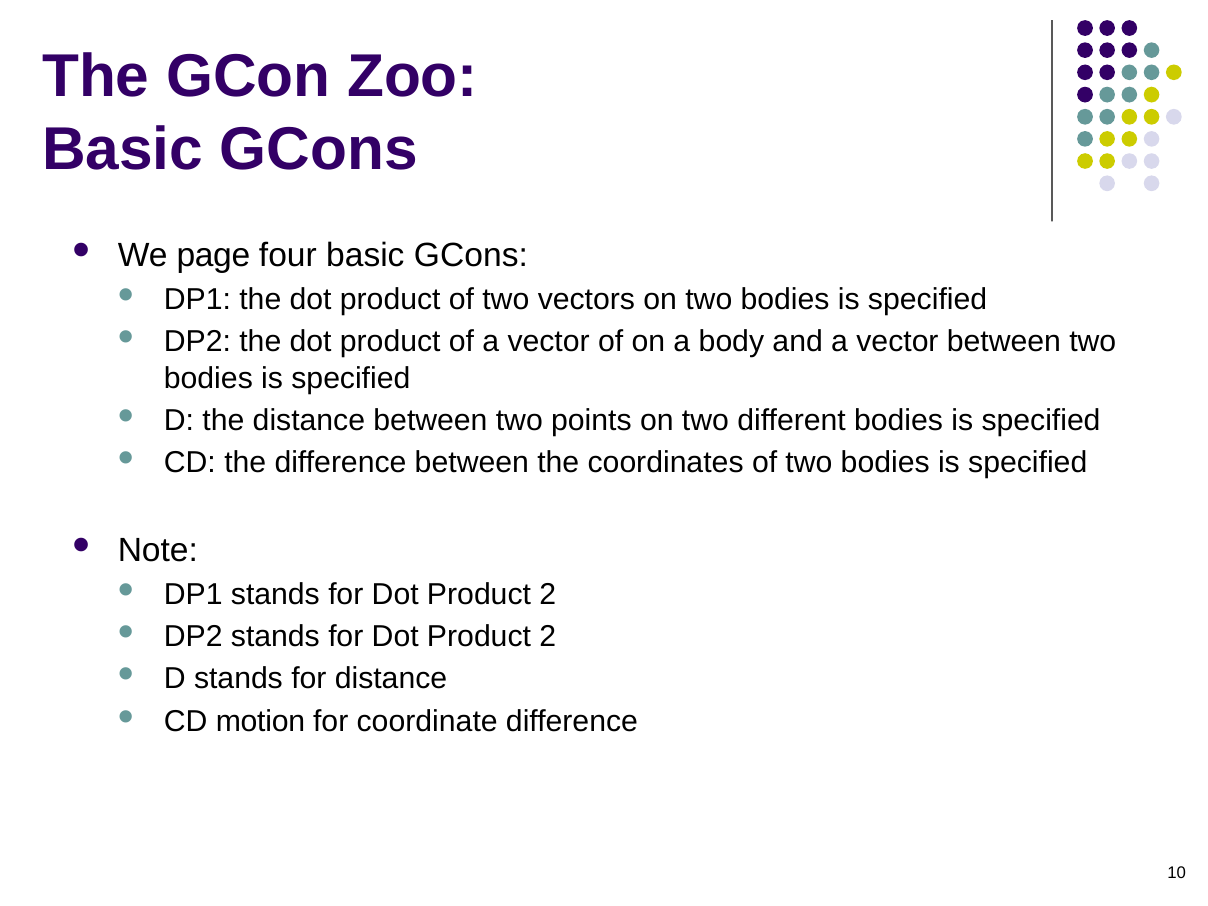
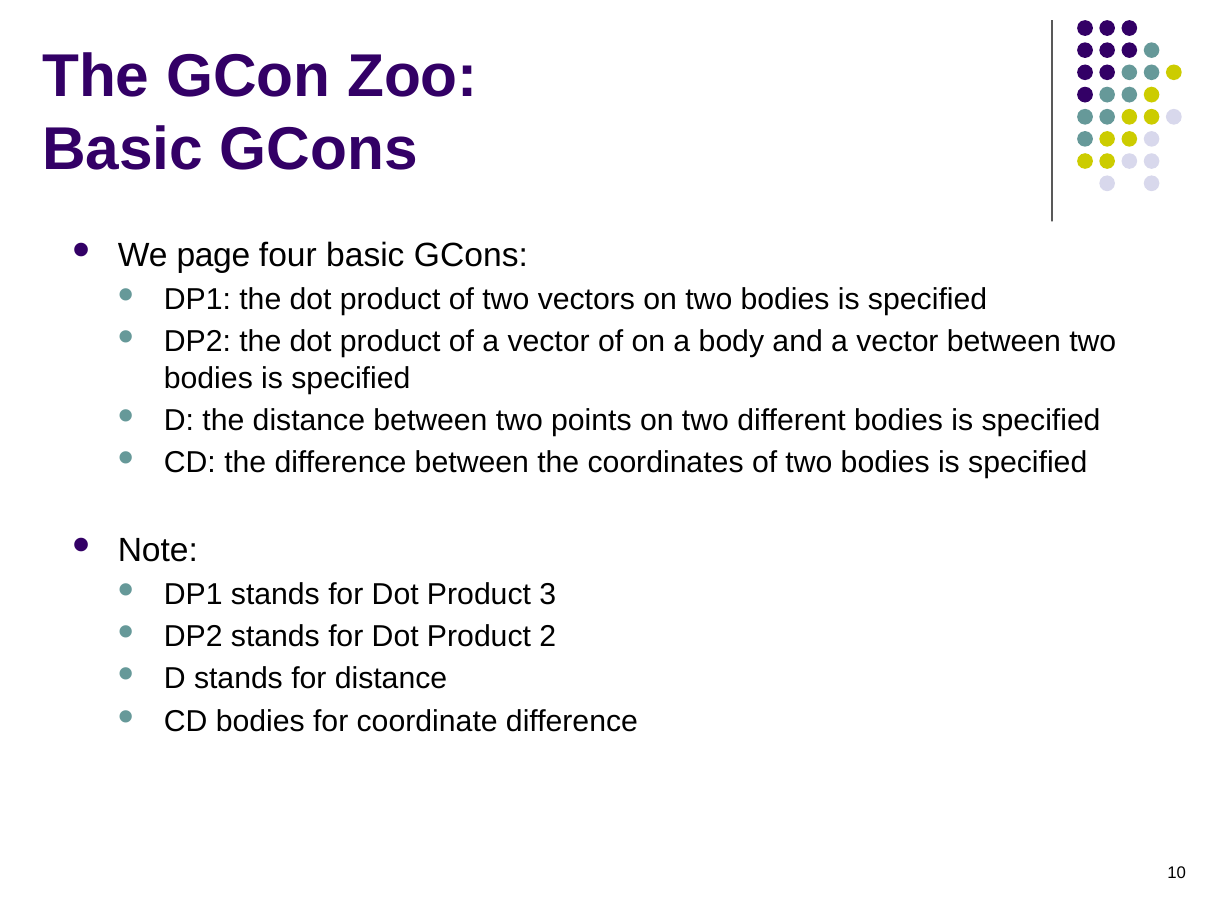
2: 2 -> 3 (548, 594)
CD motion: motion -> bodies (260, 721)
